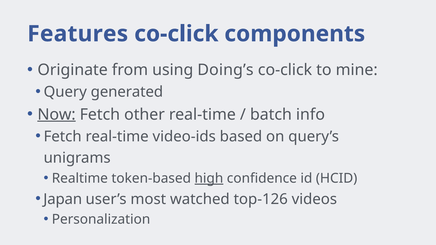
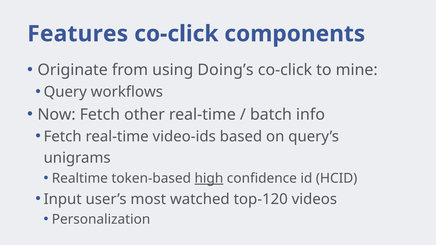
generated: generated -> workflows (127, 92)
Now underline: present -> none (57, 115)
Japan: Japan -> Input (63, 199)
top-126: top-126 -> top-120 (261, 199)
